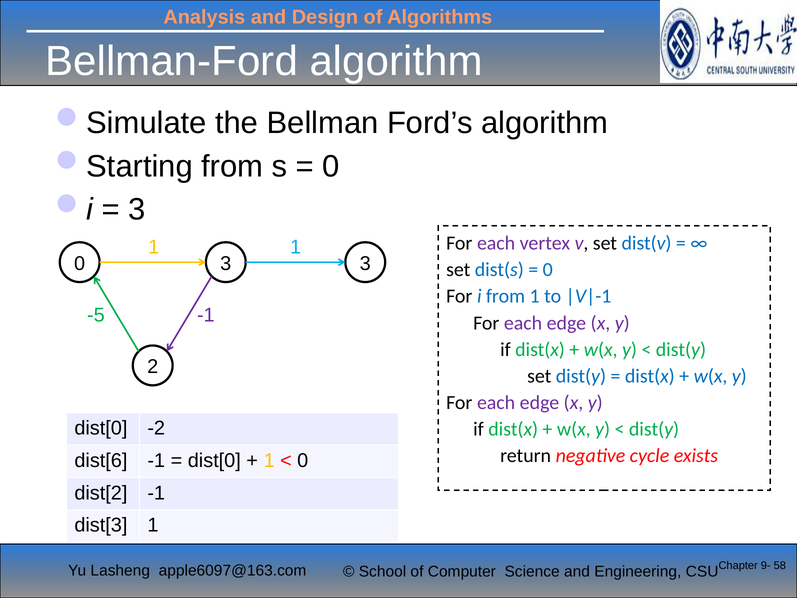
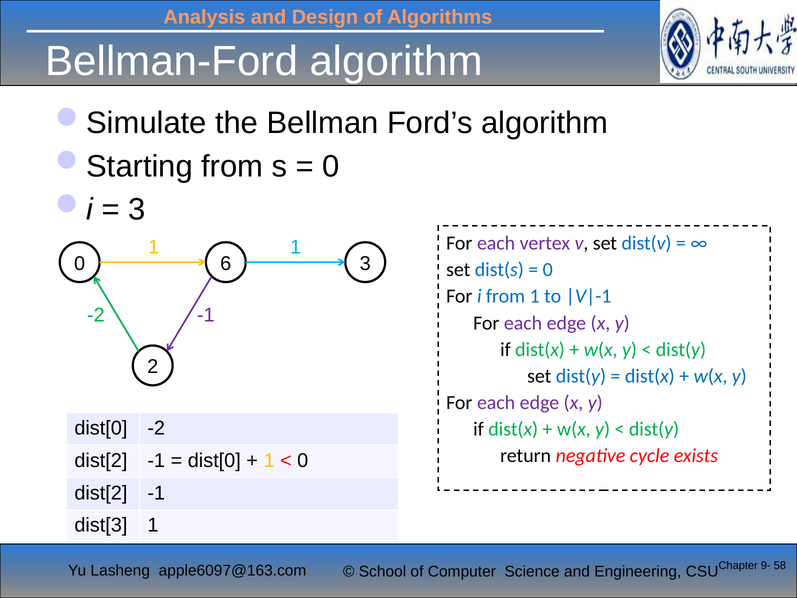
0 3: 3 -> 6 (226, 263)
-5: -5 -> -2 (96, 315)
dist[6: dist[6 -> dist[2 (101, 460)
